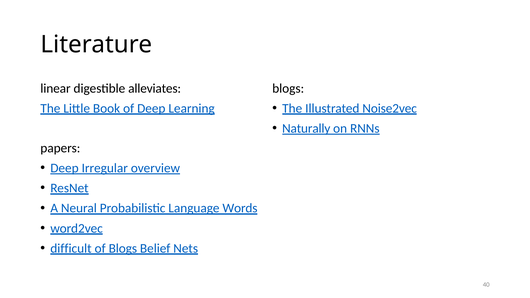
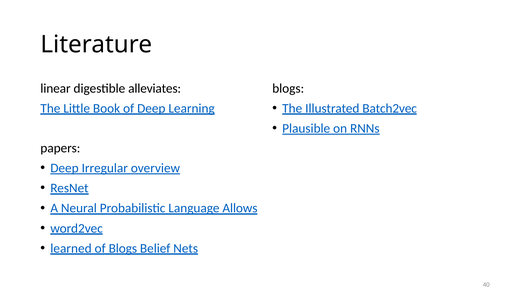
Noise2vec: Noise2vec -> Batch2vec (390, 108)
Naturally: Naturally -> Plausible (306, 129)
Words: Words -> Allows (240, 208)
difficult: difficult -> learned (71, 248)
